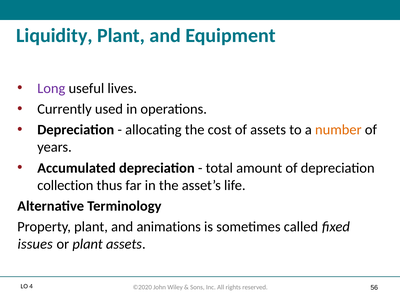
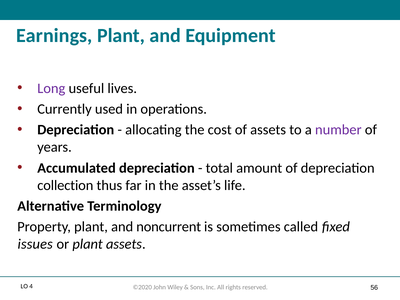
Liquidity: Liquidity -> Earnings (54, 35)
number colour: orange -> purple (338, 130)
animations: animations -> noncurrent (169, 227)
